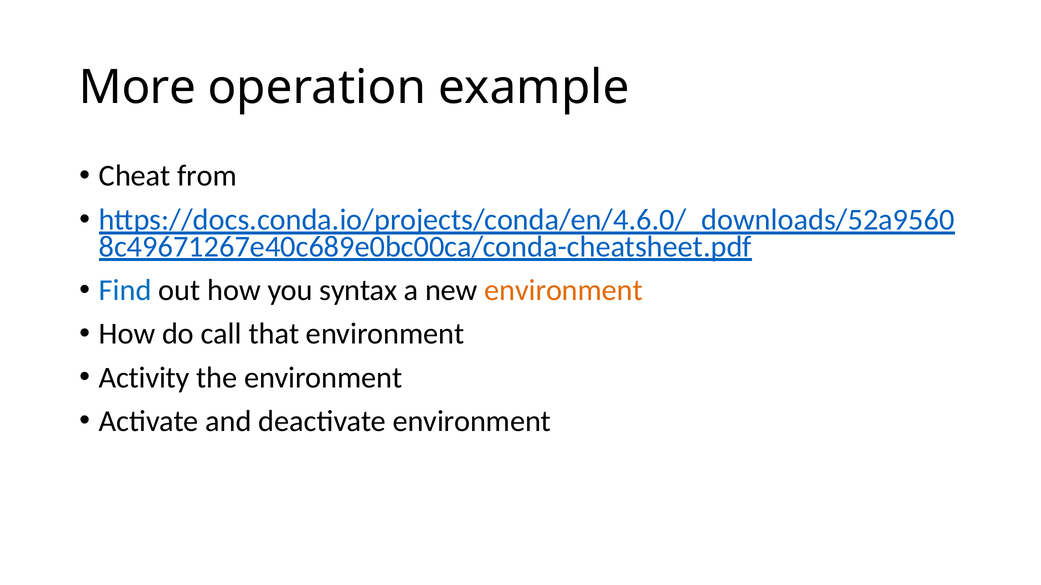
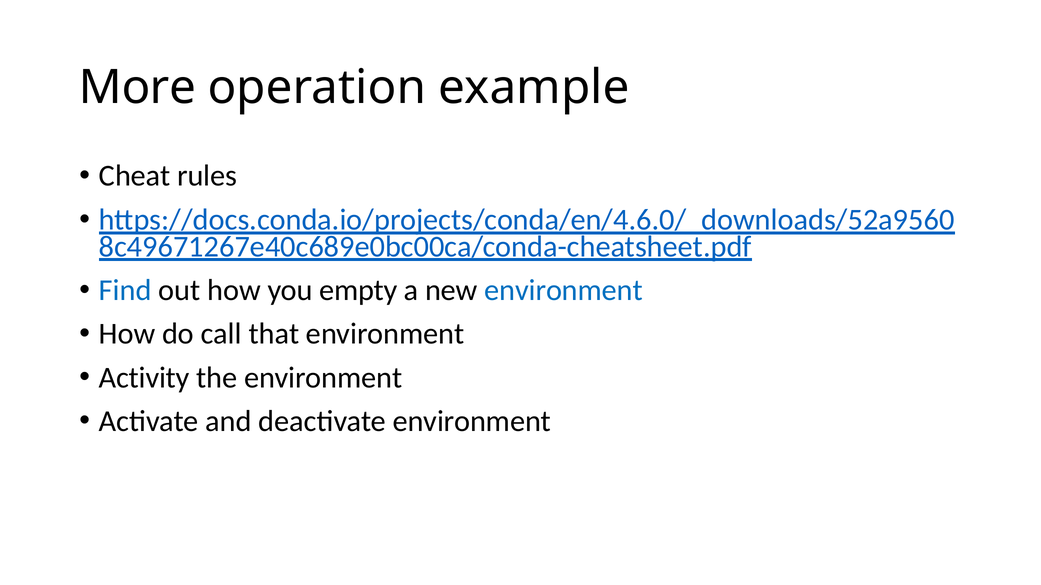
from: from -> rules (207, 176)
syntax: syntax -> empty (358, 291)
environment colour: orange -> blue (564, 291)
